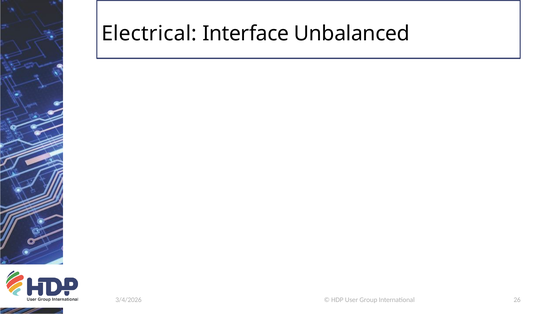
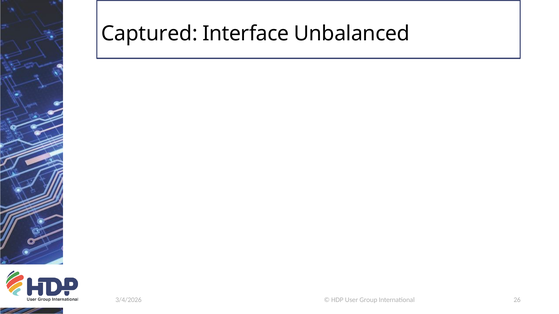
Electrical: Electrical -> Captured (149, 34)
